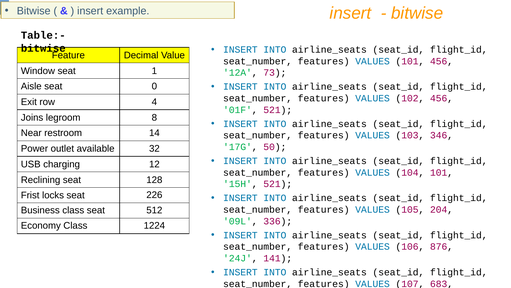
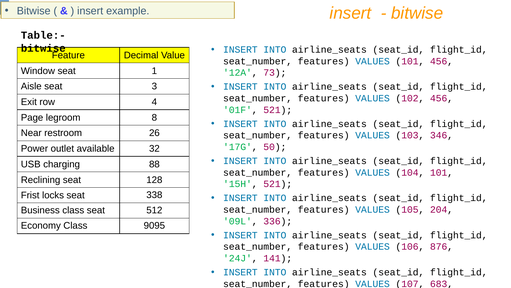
0: 0 -> 3 (154, 86)
Joins: Joins -> Page (32, 117)
14: 14 -> 26 (154, 133)
12: 12 -> 88 (154, 164)
226: 226 -> 338 (154, 195)
1224: 1224 -> 9095 (154, 225)
